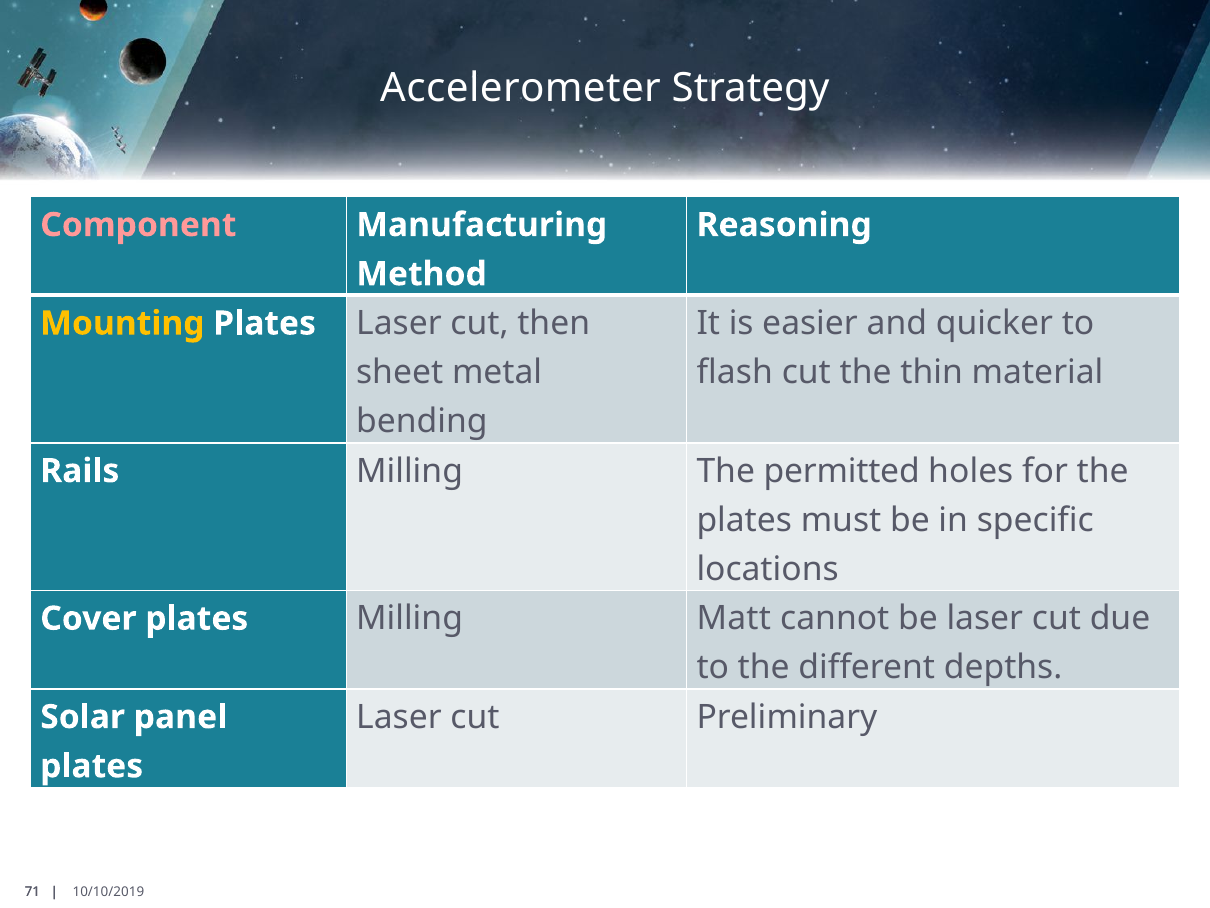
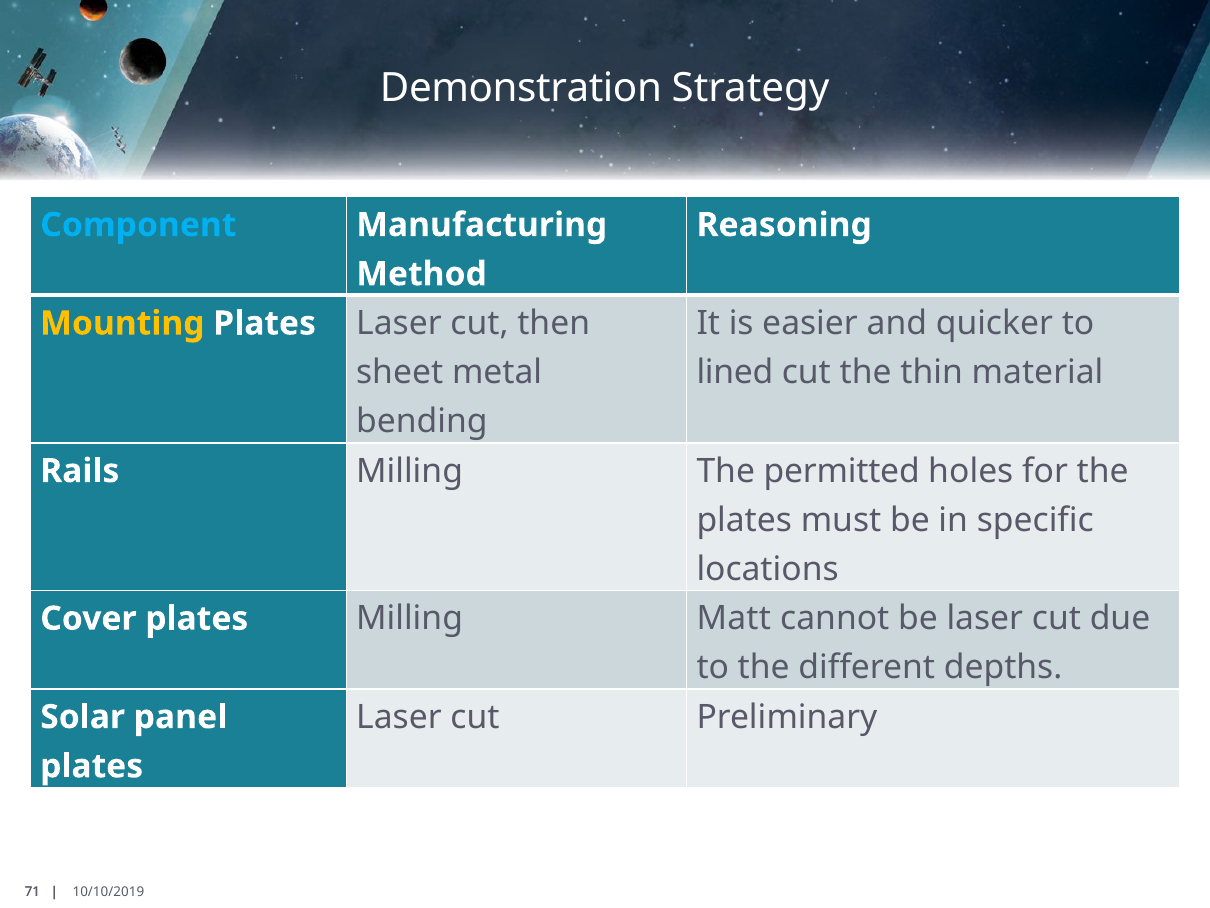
Accelerometer: Accelerometer -> Demonstration (521, 88)
Component colour: pink -> light blue (138, 225)
flash: flash -> lined (735, 372)
